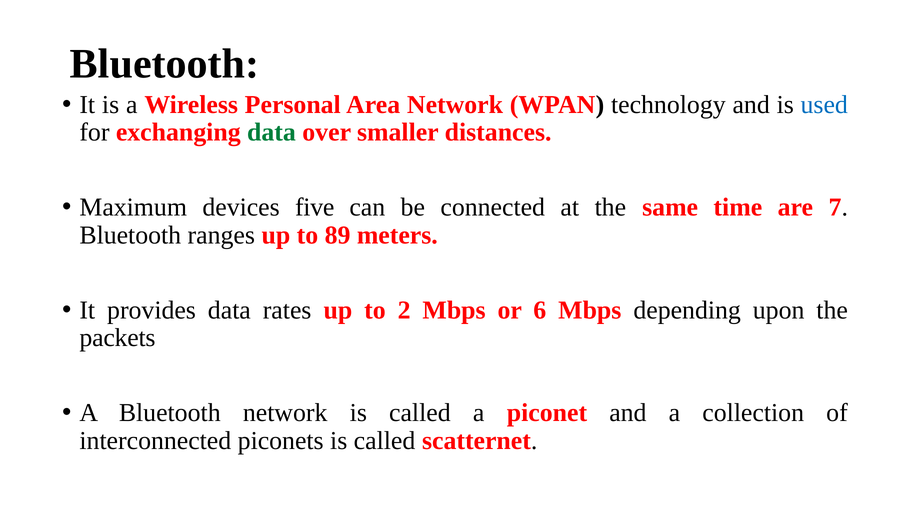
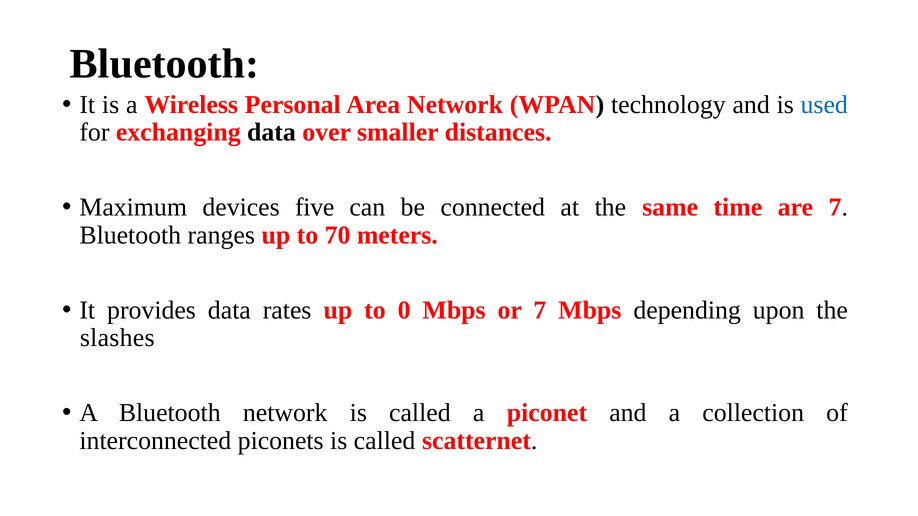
data colour: green -> black (271, 132)
89: 89 -> 70 (338, 235)
2: 2 -> 0 (404, 310)
or 6: 6 -> 7 (540, 310)
packets: packets -> slashes (117, 338)
